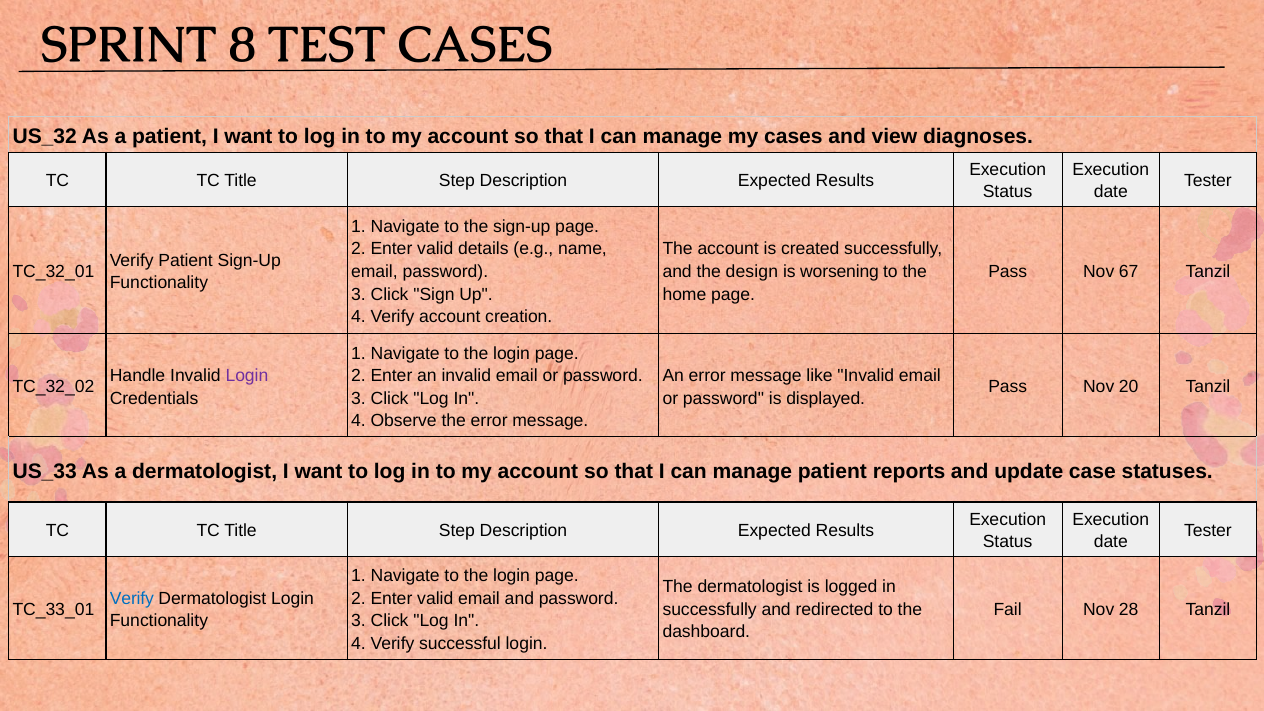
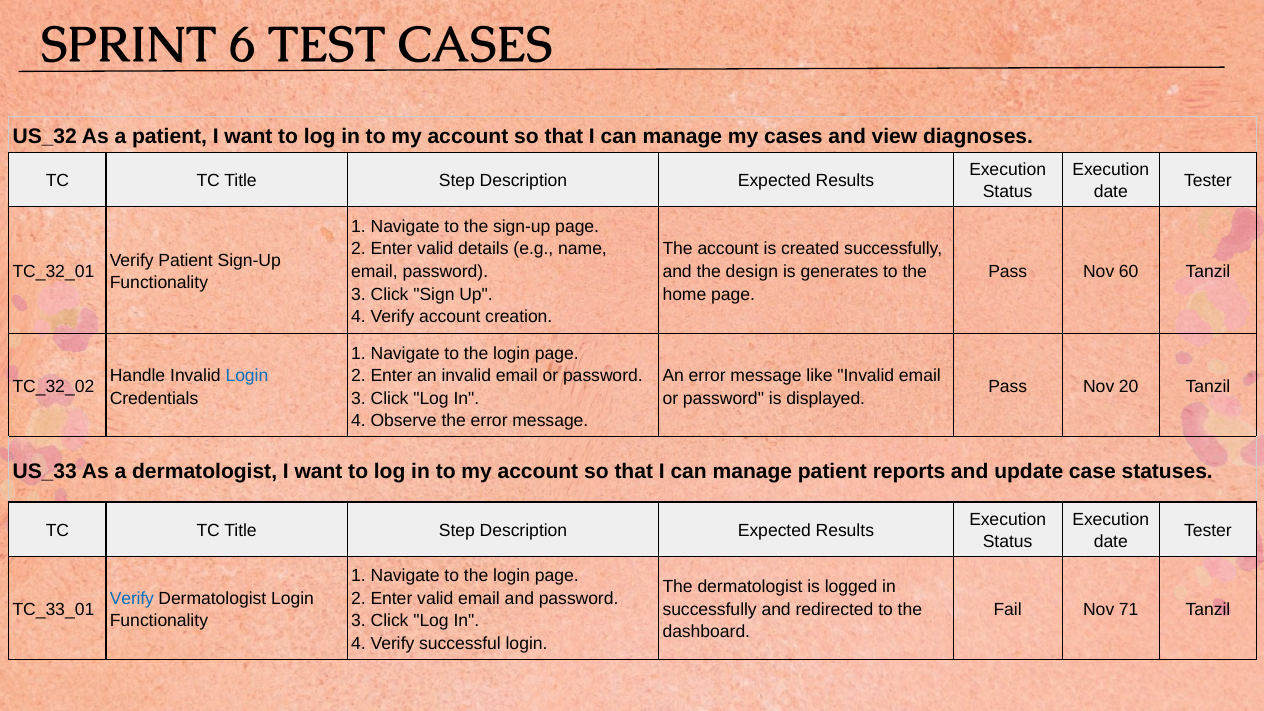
8: 8 -> 6 (243, 46)
worsening: worsening -> generates (839, 272)
67: 67 -> 60 (1129, 272)
Login colour: purple -> blue (247, 376)
28: 28 -> 71 (1129, 609)
